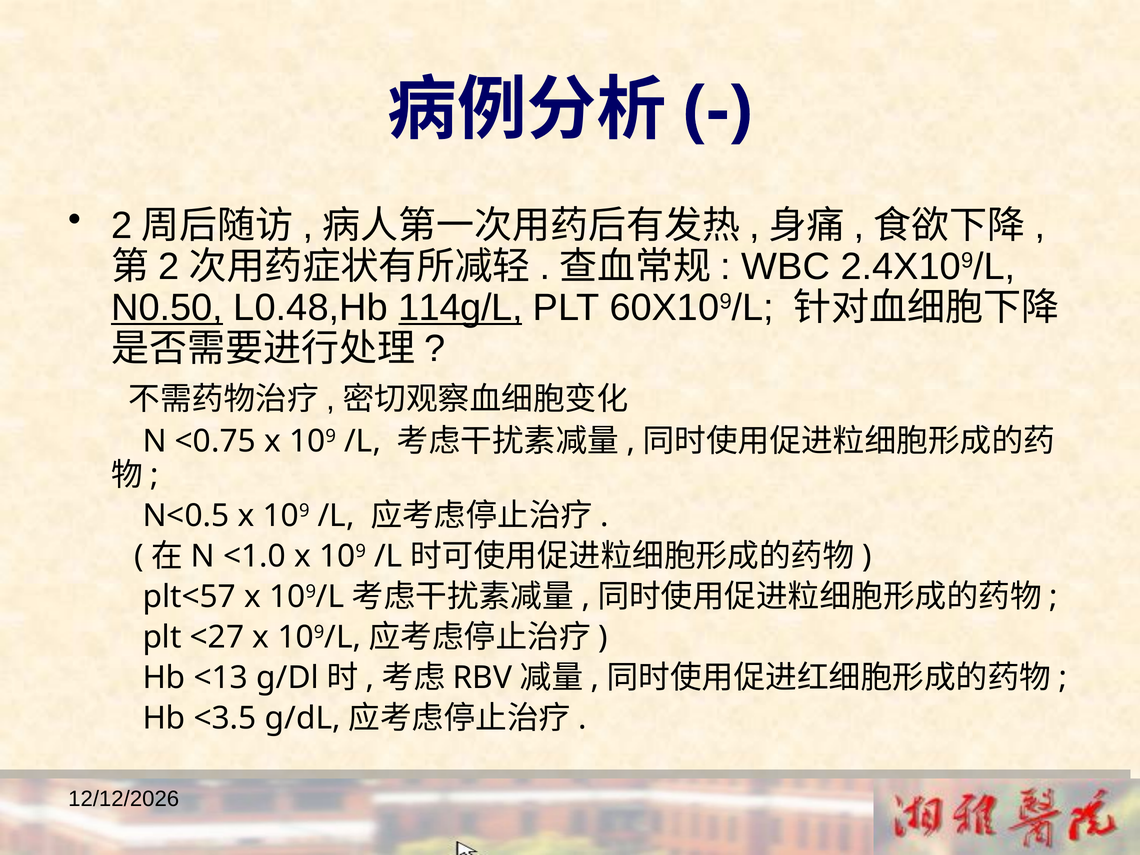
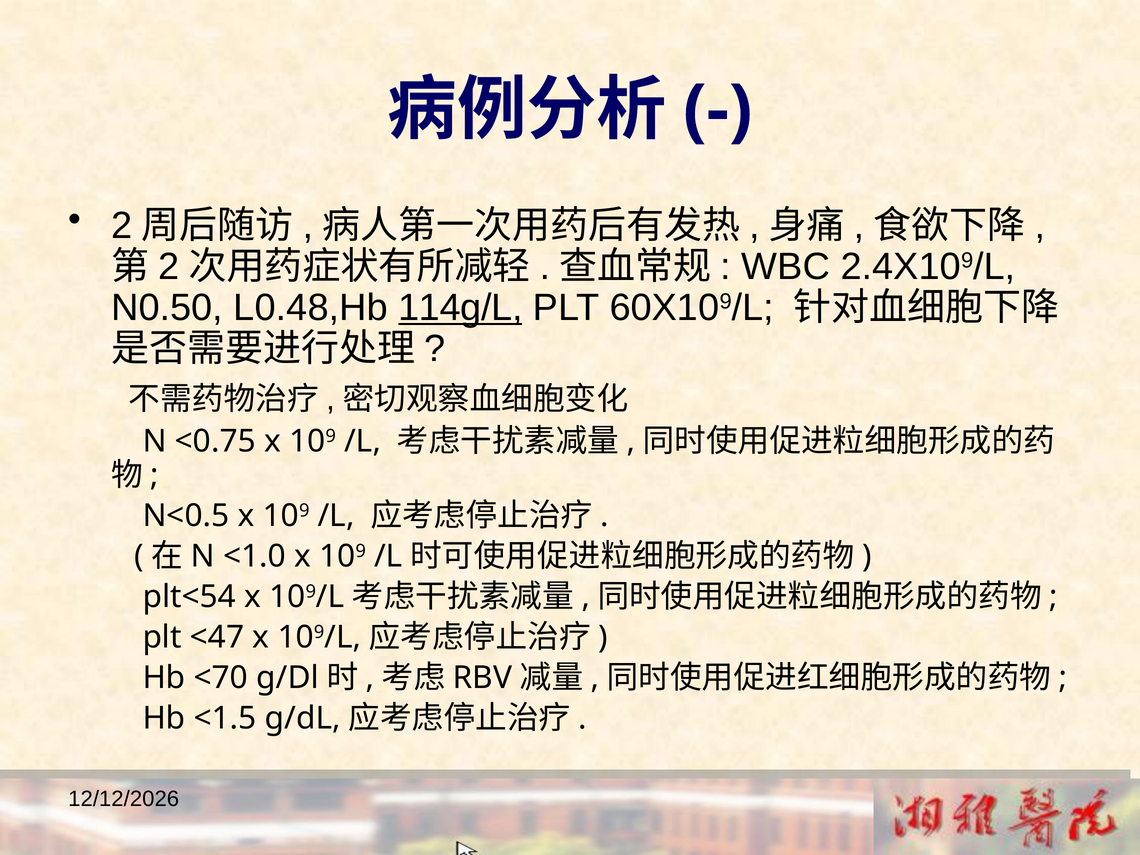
N0.50 underline: present -> none (167, 308)
plt<57: plt<57 -> plt<54 (189, 597)
<27: <27 -> <47 (217, 637)
<13: <13 -> <70 (221, 678)
<3.5: <3.5 -> <1.5 (225, 719)
